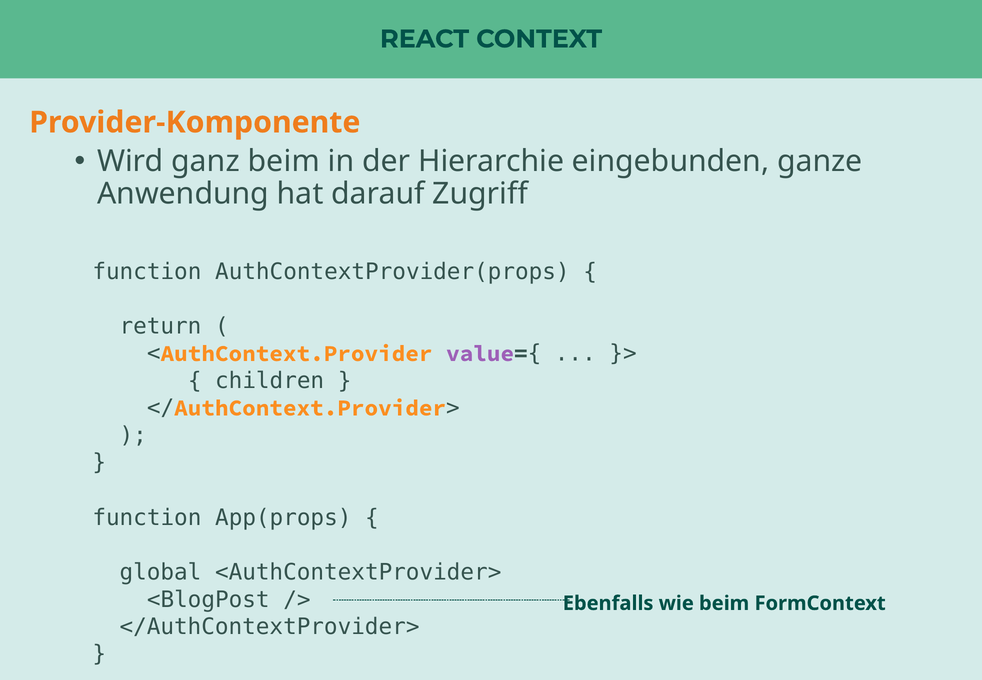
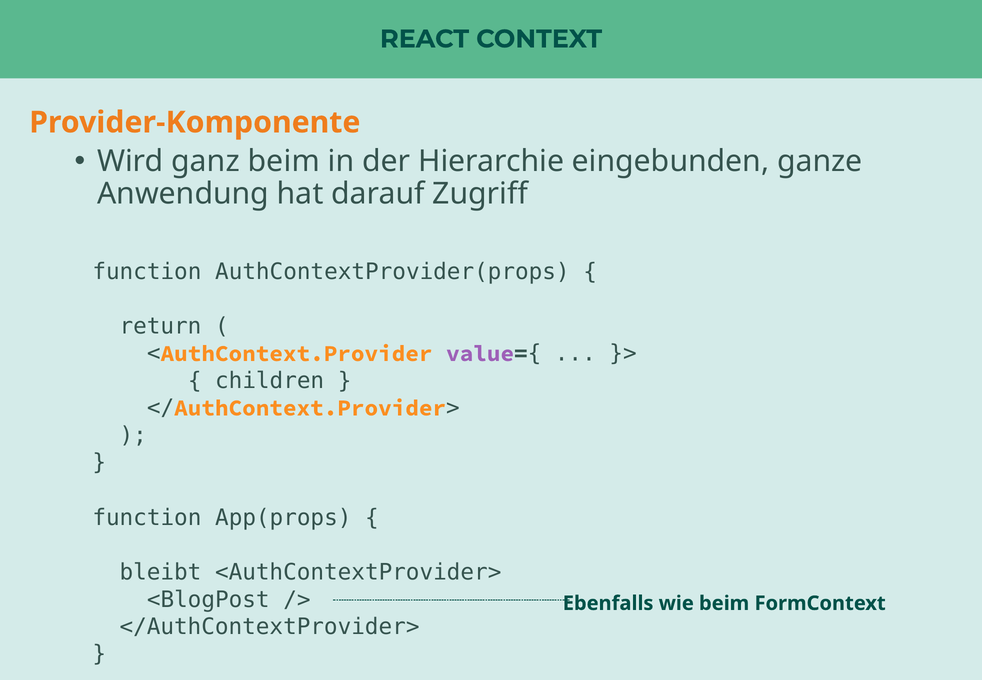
global: global -> bleibt (161, 572)
